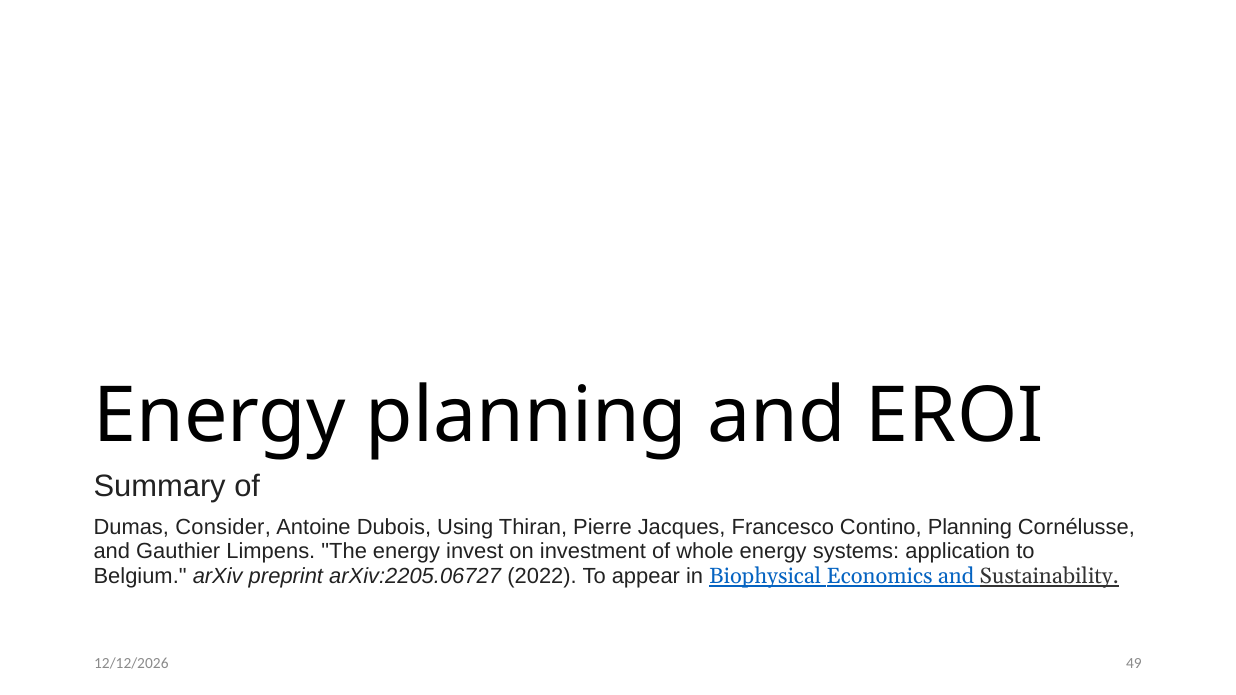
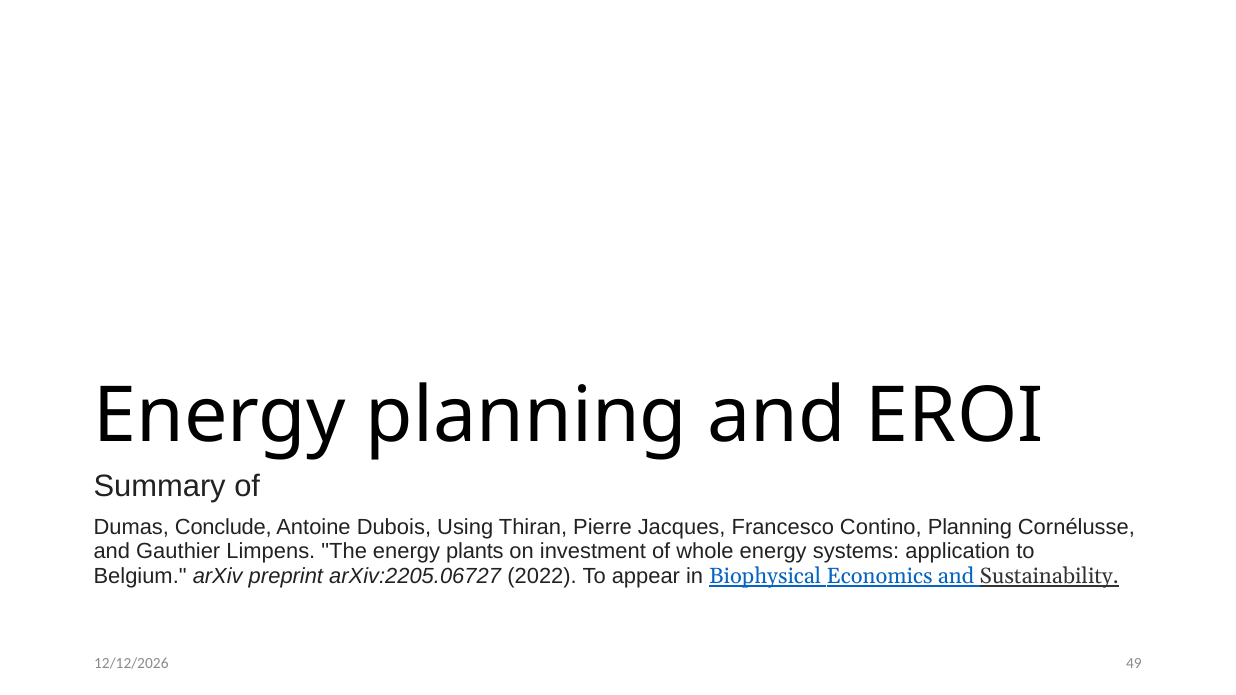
Consider: Consider -> Conclude (223, 528)
invest: invest -> plants (475, 552)
